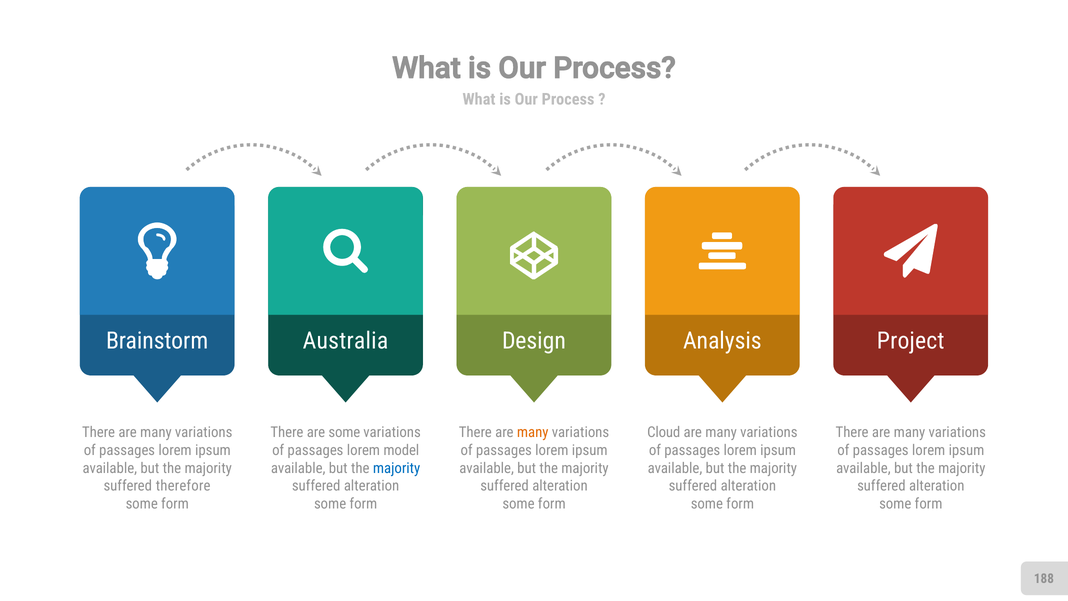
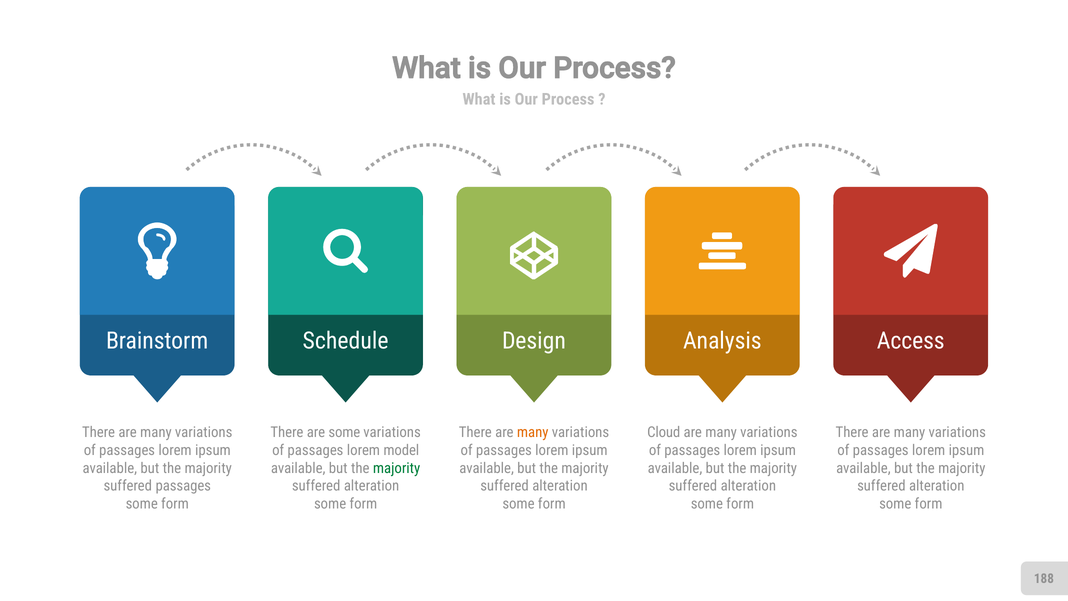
Australia: Australia -> Schedule (346, 341)
Project: Project -> Access (911, 341)
majority colour: blue -> green (397, 468)
suffered therefore: therefore -> passages (183, 486)
